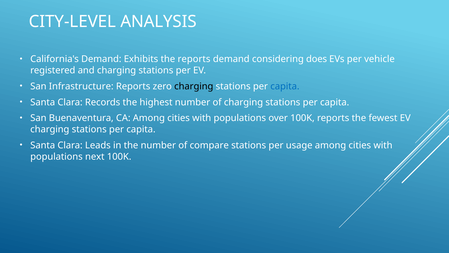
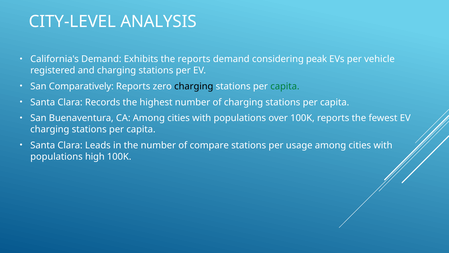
does: does -> peak (317, 59)
Infrastructure: Infrastructure -> Comparatively (81, 86)
capita colour: blue -> green (285, 86)
next: next -> high (95, 156)
